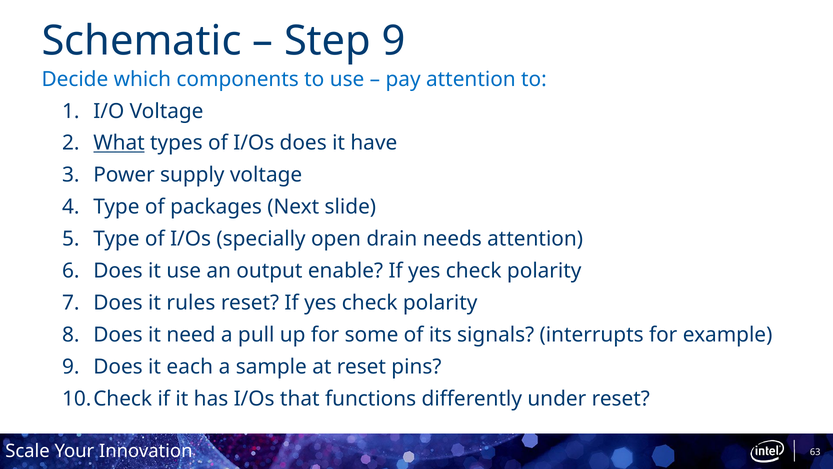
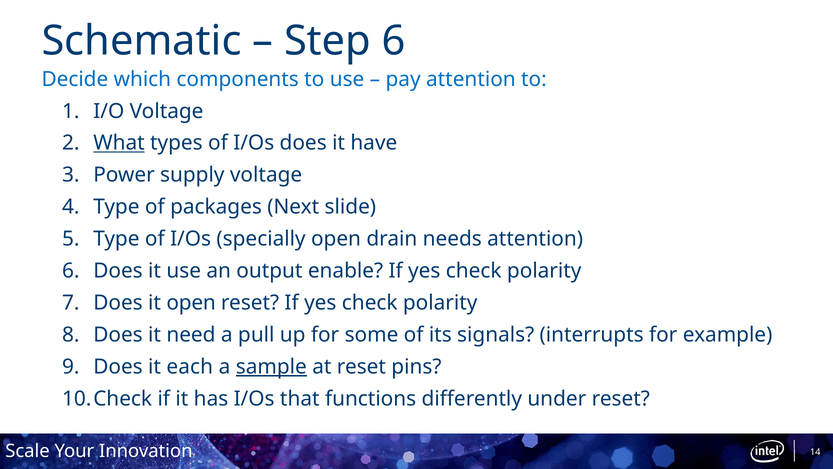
Step 9: 9 -> 6 (394, 41)
it rules: rules -> open (191, 303)
sample underline: none -> present (271, 367)
63: 63 -> 14 (815, 452)
